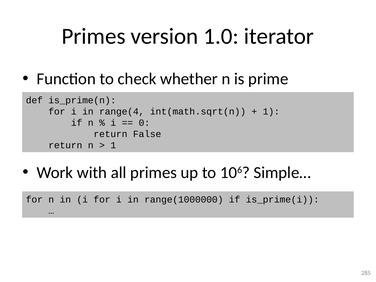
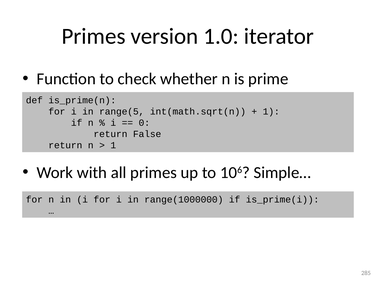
range(4: range(4 -> range(5 (122, 112)
